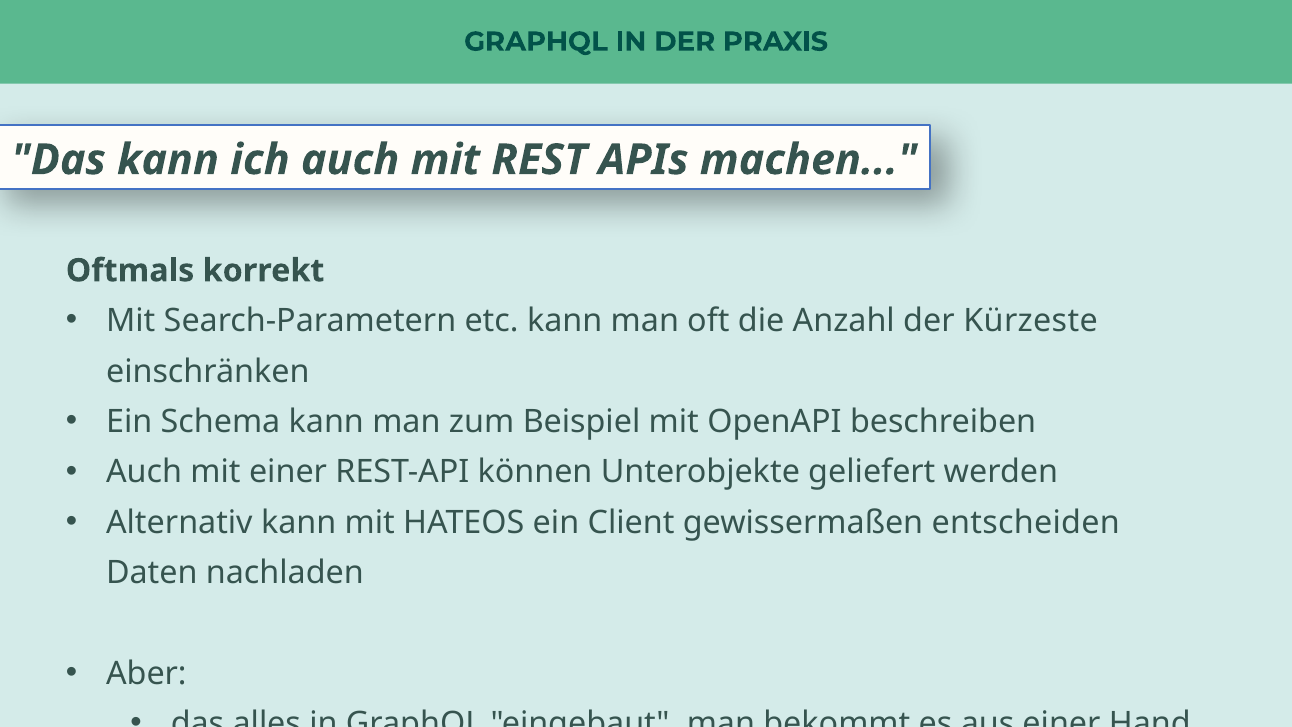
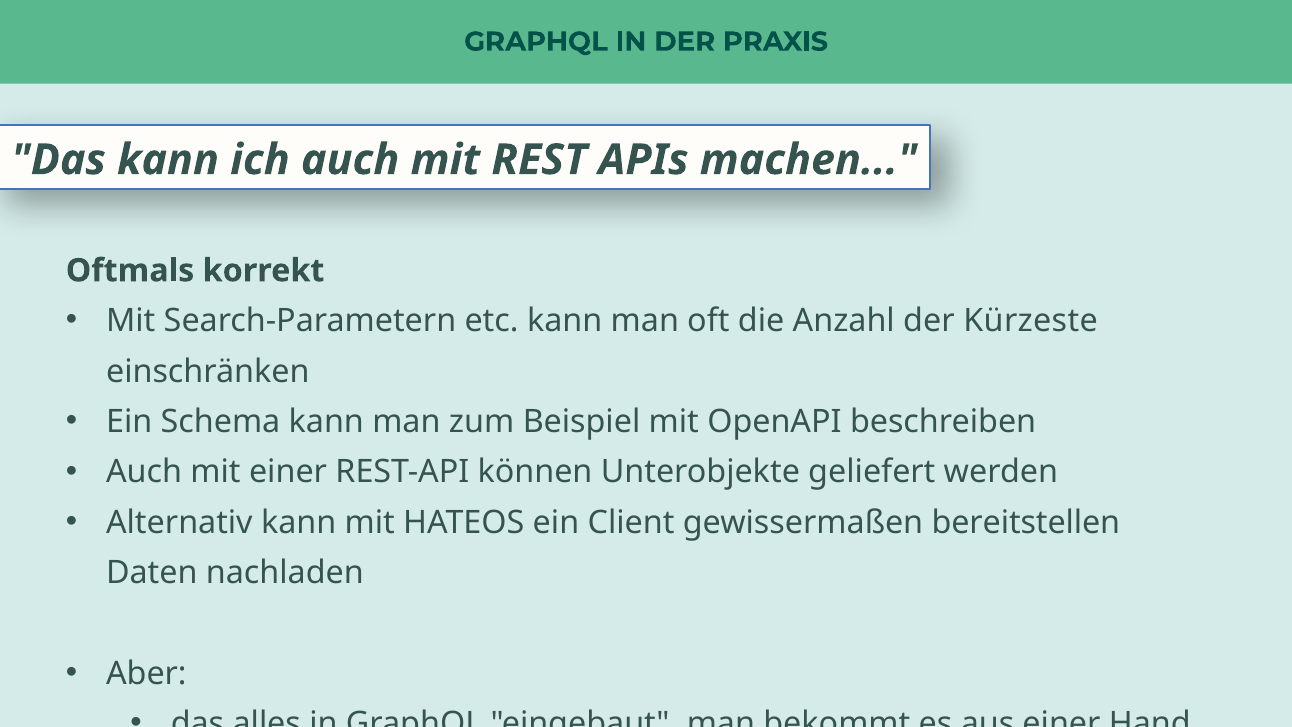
entscheiden: entscheiden -> bereitstellen (1026, 522)
